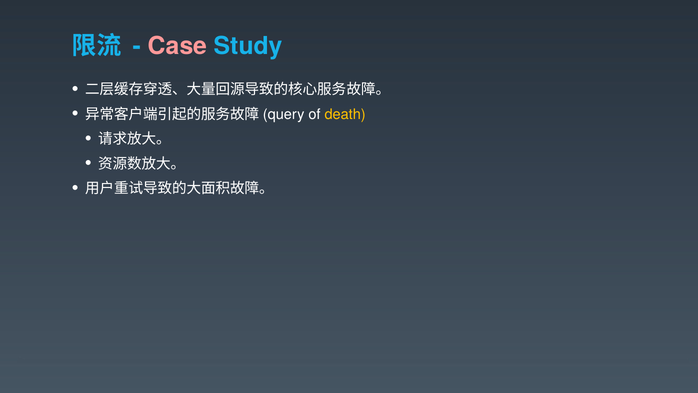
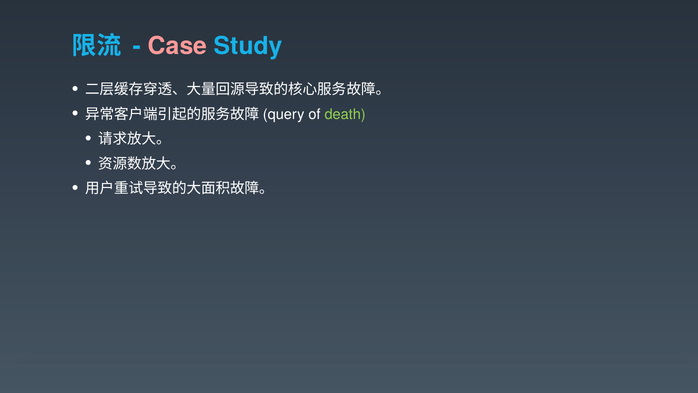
death colour: yellow -> light green (345, 114)
